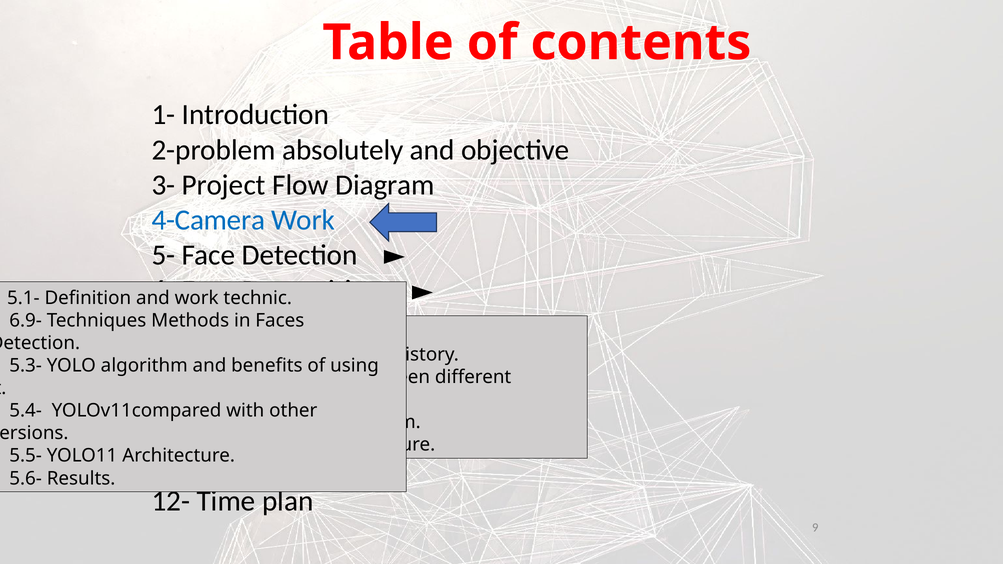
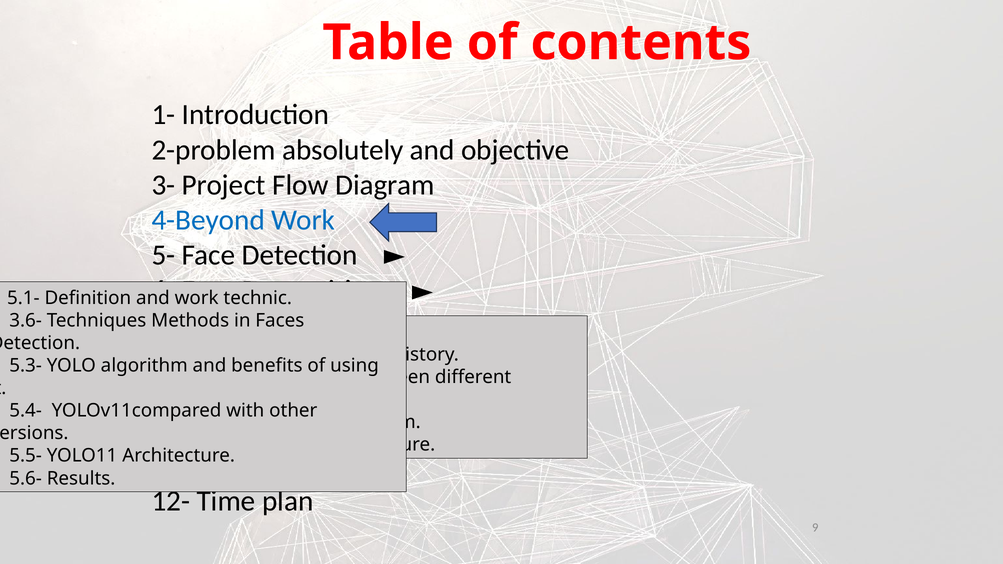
4-Camera: 4-Camera -> 4-Beyond (208, 220)
6.9-: 6.9- -> 3.6- (26, 320)
